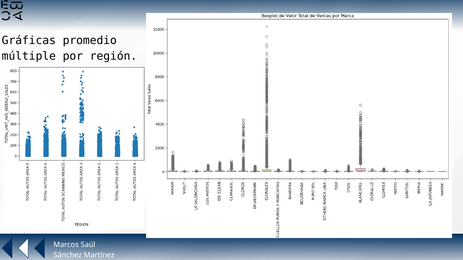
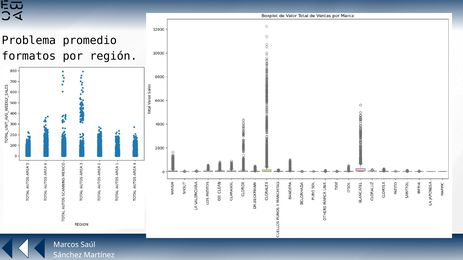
Gráficas: Gráficas -> Problema (29, 41)
múltiple: múltiple -> formatos (29, 56)
